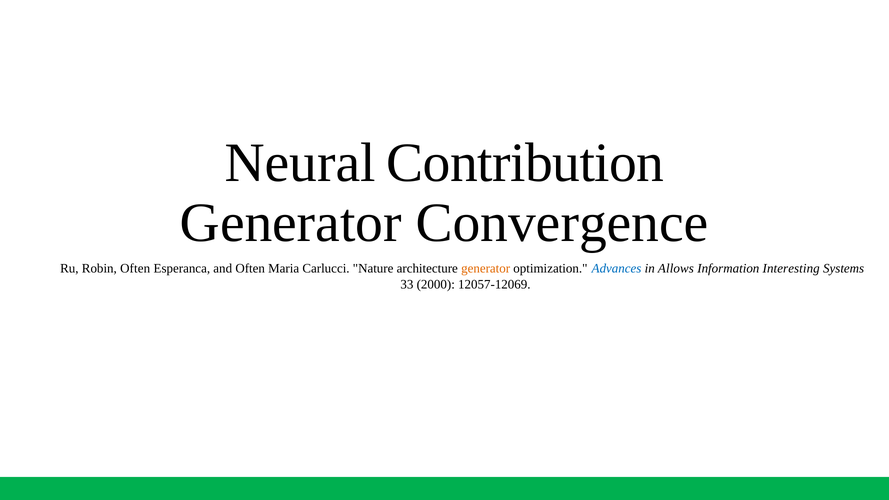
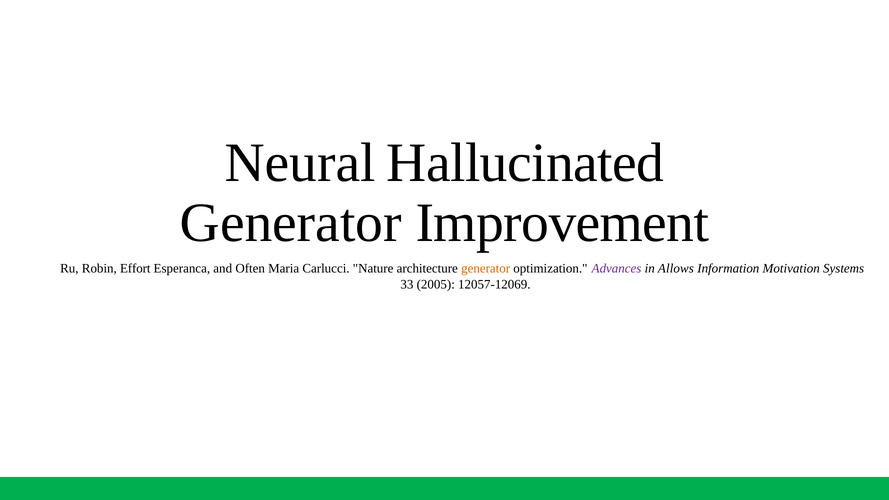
Contribution: Contribution -> Hallucinated (525, 163)
Convergence: Convergence -> Improvement (562, 223)
Robin Often: Often -> Effort (135, 269)
Advances colour: blue -> purple (617, 269)
Interesting: Interesting -> Motivation (791, 269)
2000: 2000 -> 2005 (436, 284)
